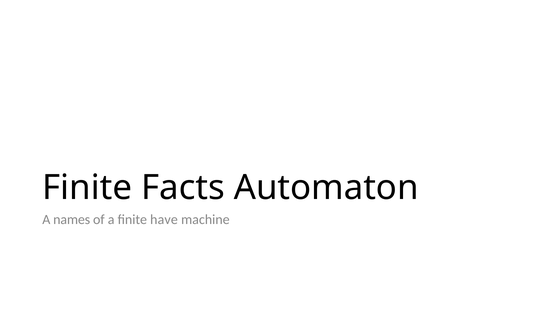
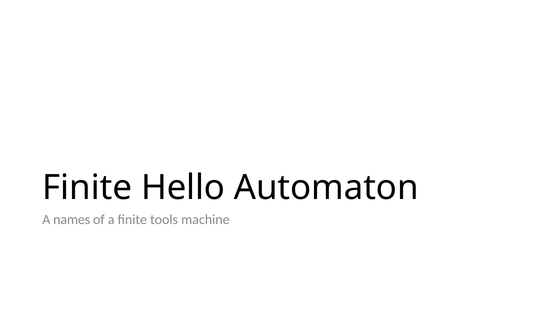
Facts: Facts -> Hello (183, 188)
have: have -> tools (164, 220)
